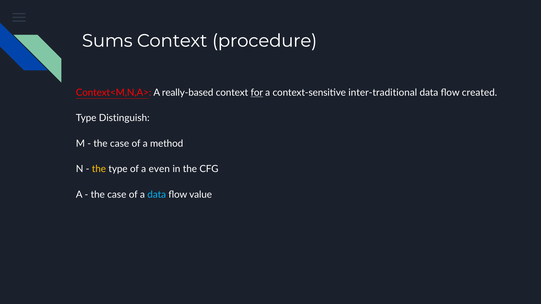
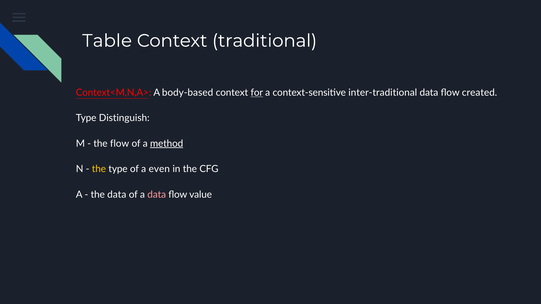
Sums: Sums -> Table (107, 41)
procedure: procedure -> traditional (265, 41)
really-based: really-based -> body-based (188, 93)
case: case -> flow (120, 144)
method underline: none -> present (167, 144)
case: case -> data (117, 195)
data colour: light blue -> pink (157, 195)
